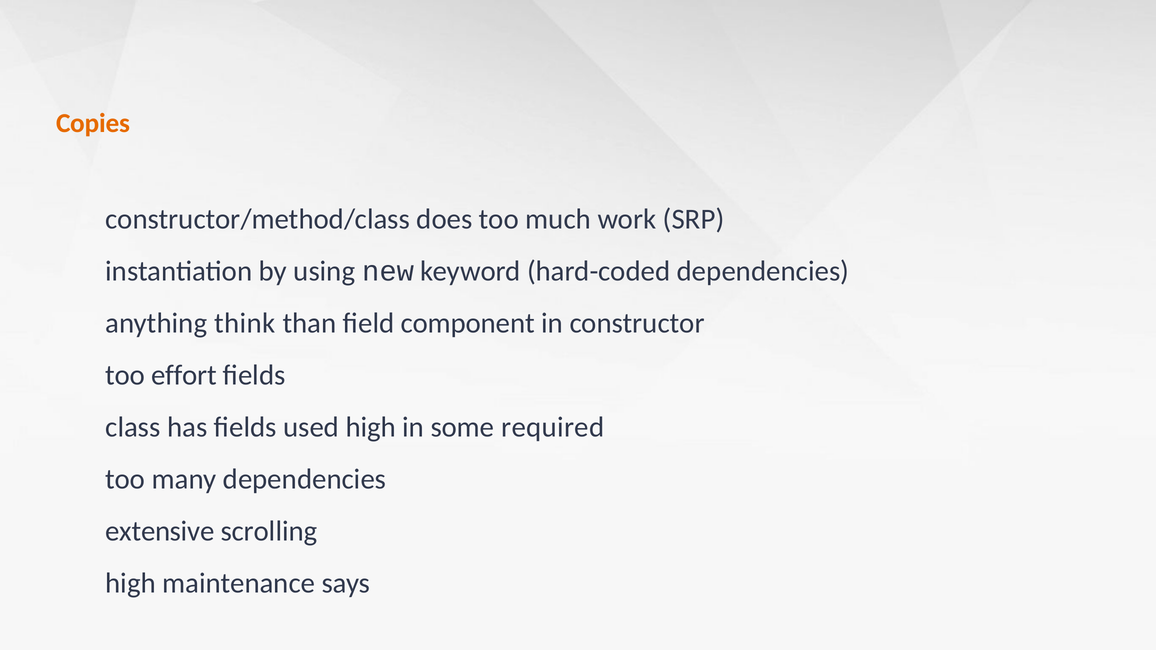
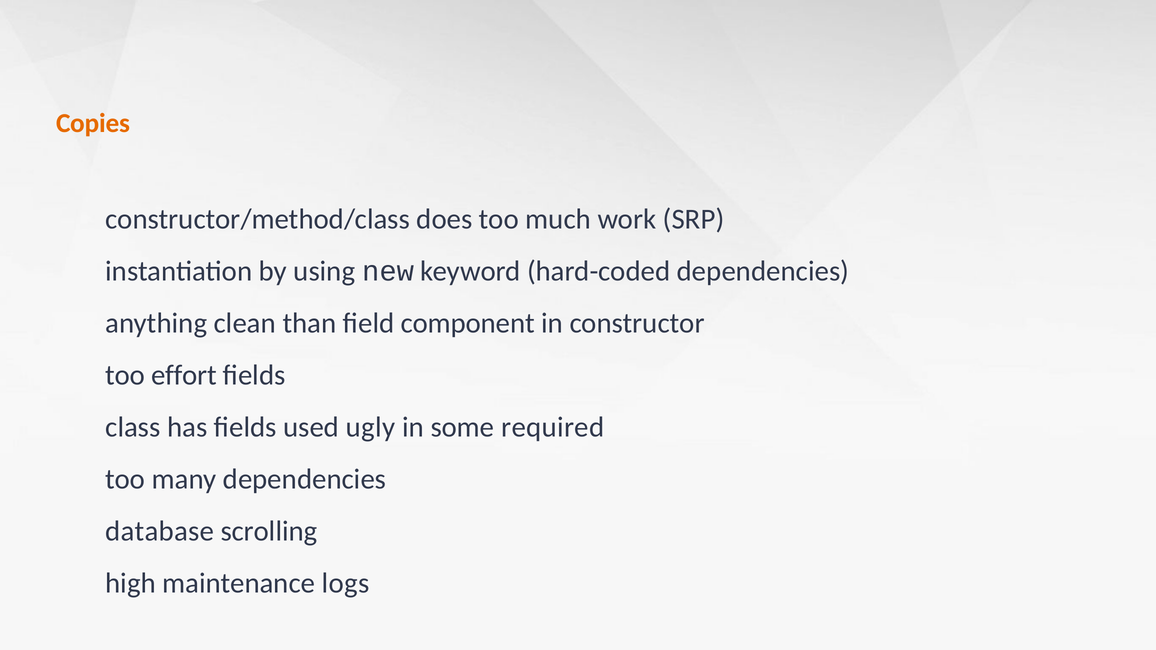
think: think -> clean (245, 324)
used high: high -> ugly (370, 428)
extensive: extensive -> database (160, 532)
says: says -> logs (346, 584)
